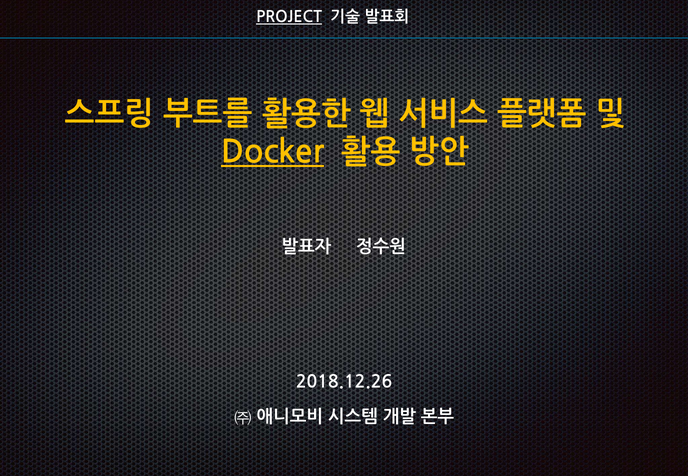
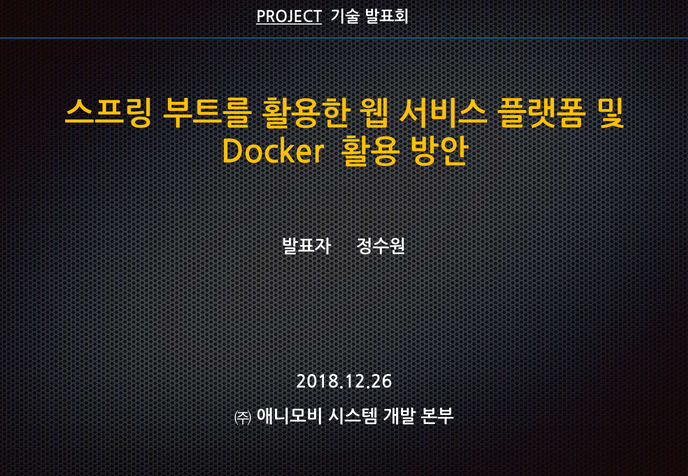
Docker underline: present -> none (273, 152)
